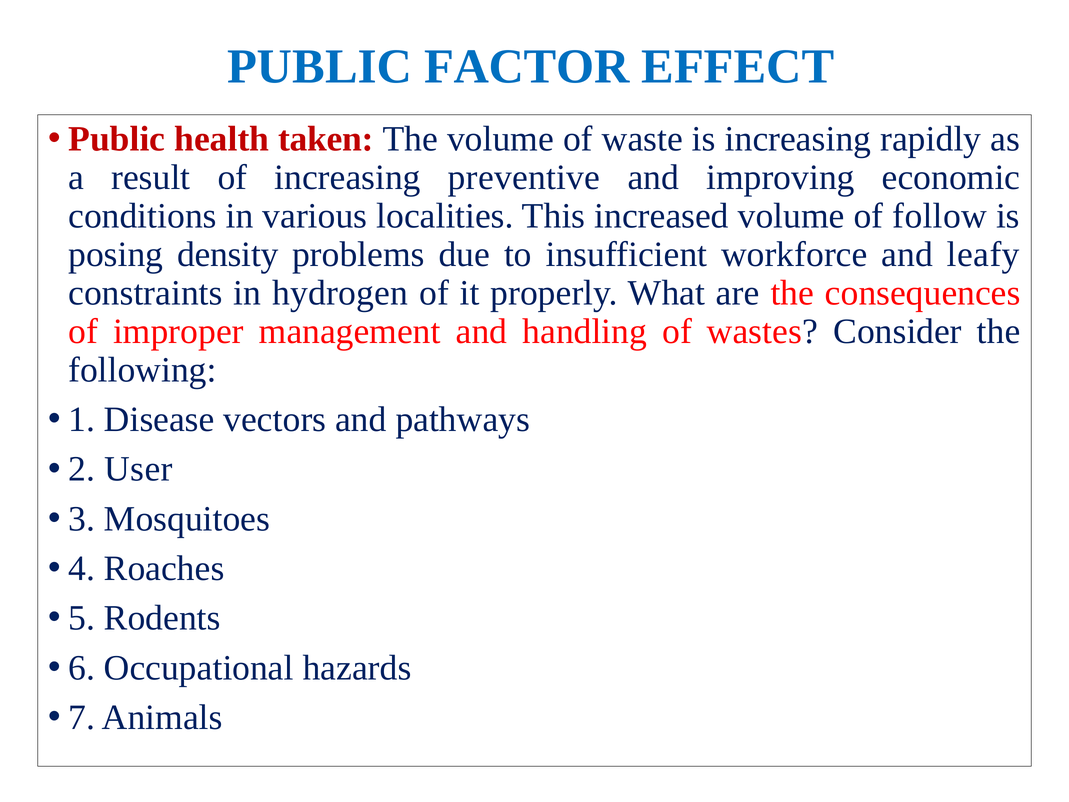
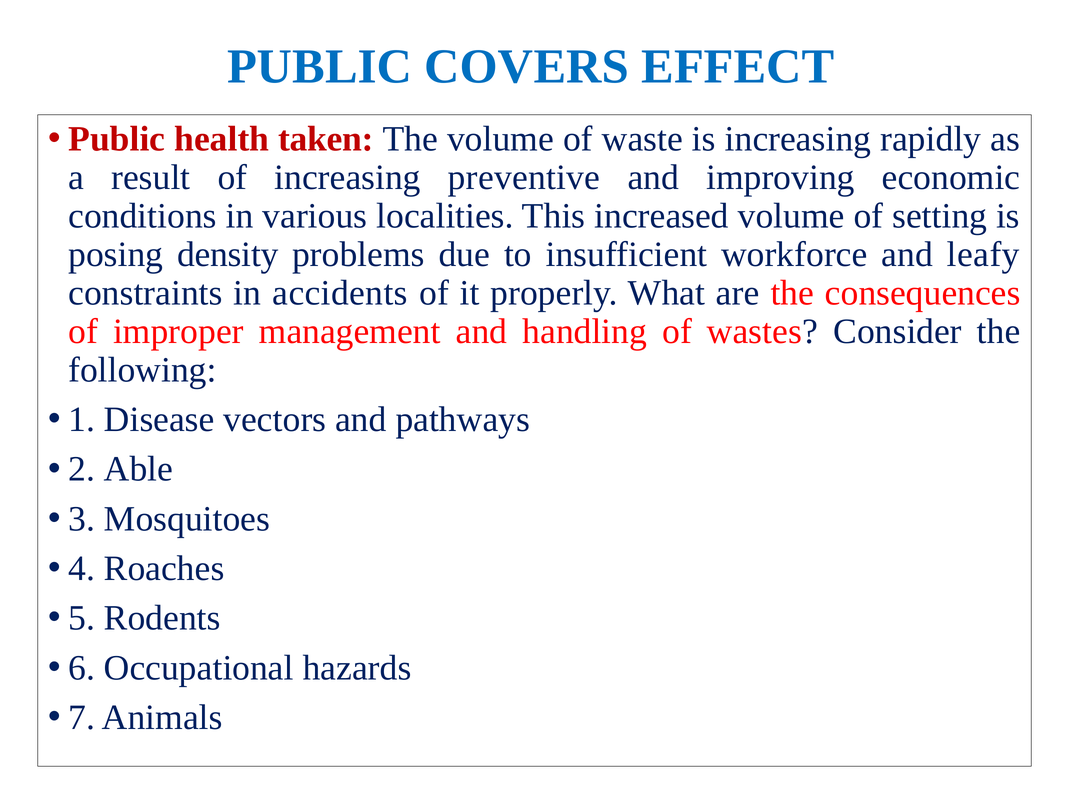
FACTOR: FACTOR -> COVERS (527, 66)
follow: follow -> setting (940, 216)
hydrogen: hydrogen -> accidents (340, 293)
User: User -> Able (139, 469)
